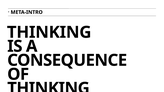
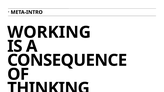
THINKING: THINKING -> WORKING (49, 32)
